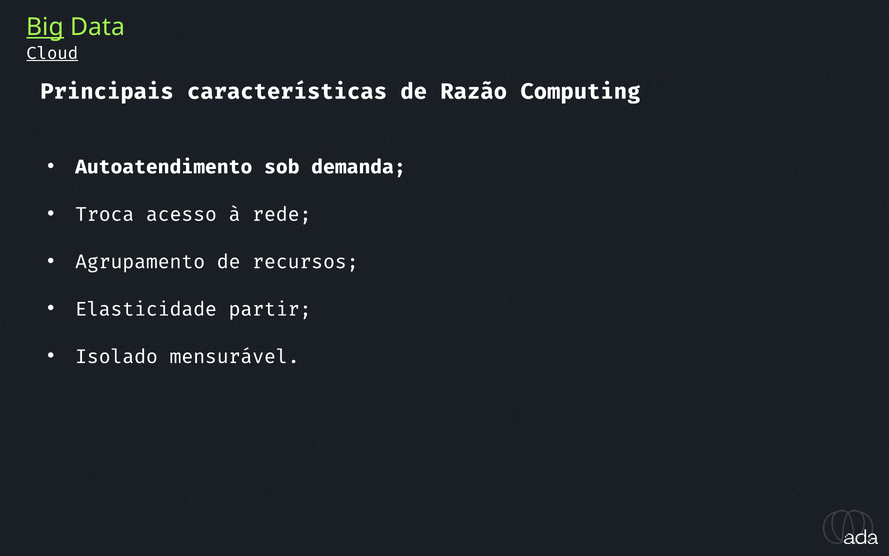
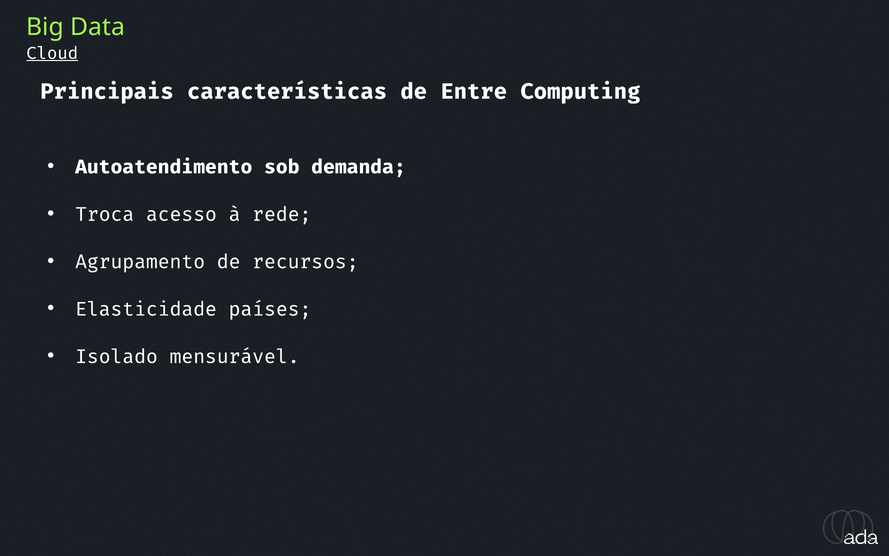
Big underline: present -> none (45, 27)
Razão: Razão -> Entre (474, 91)
partir: partir -> países (270, 309)
